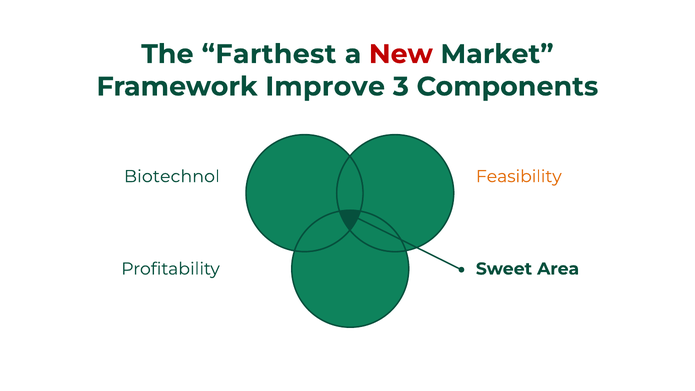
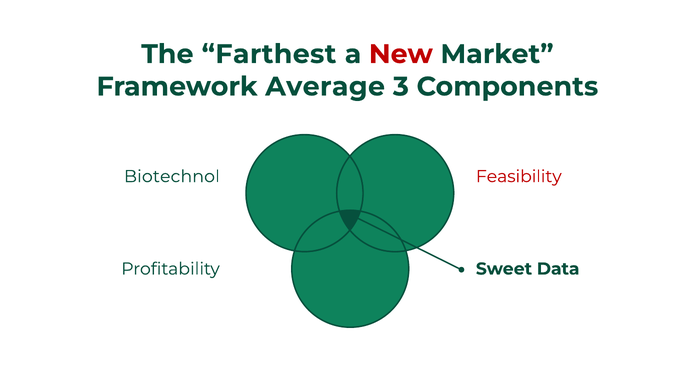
Improve: Improve -> Average (325, 87)
Feasibility colour: orange -> red (519, 176)
Area: Area -> Data (558, 269)
